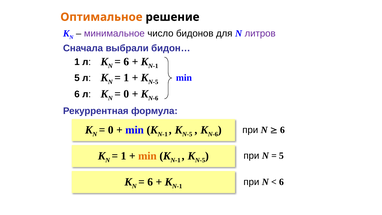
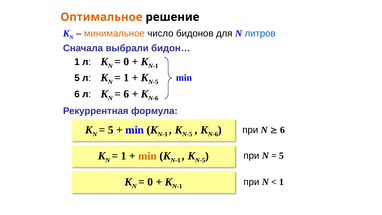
минимальное colour: purple -> orange (114, 33)
литров colour: purple -> blue (260, 33)
6: 6 -> 0 (126, 62)
0: 0 -> 6 (126, 94)
0: 0 -> 5 (111, 130)
6: 6 -> 0 (150, 182)
6: 6 -> 1 (281, 182)
